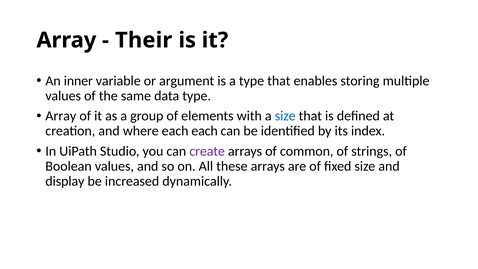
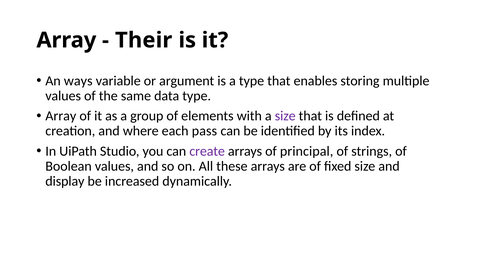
inner: inner -> ways (78, 81)
size colour: blue -> purple (285, 116)
each each: each -> pass (204, 131)
common: common -> principal (307, 151)
